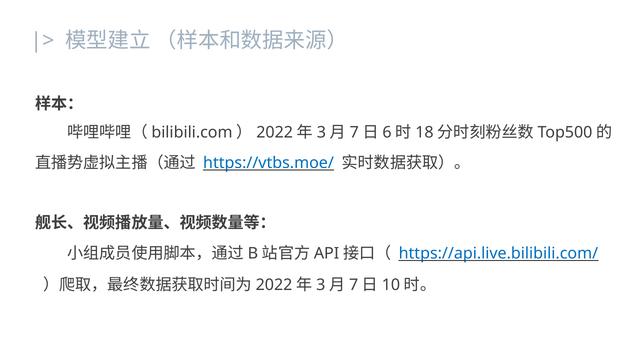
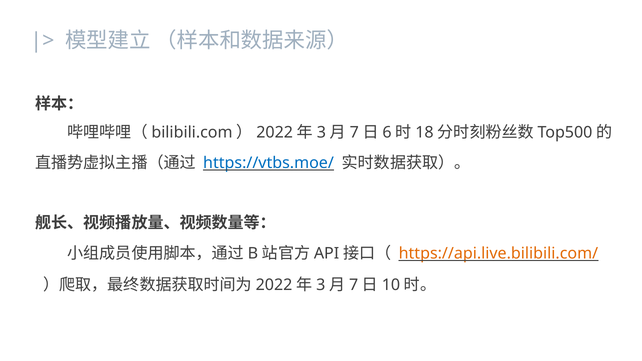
https://api.live.bilibili.com/ colour: blue -> orange (498, 253)
